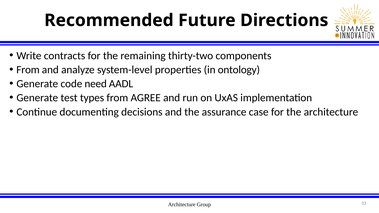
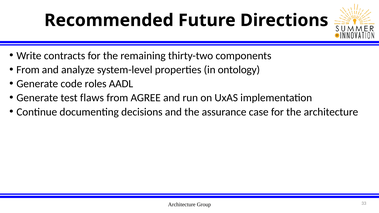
need: need -> roles (96, 84)
types: types -> flaws (92, 98)
